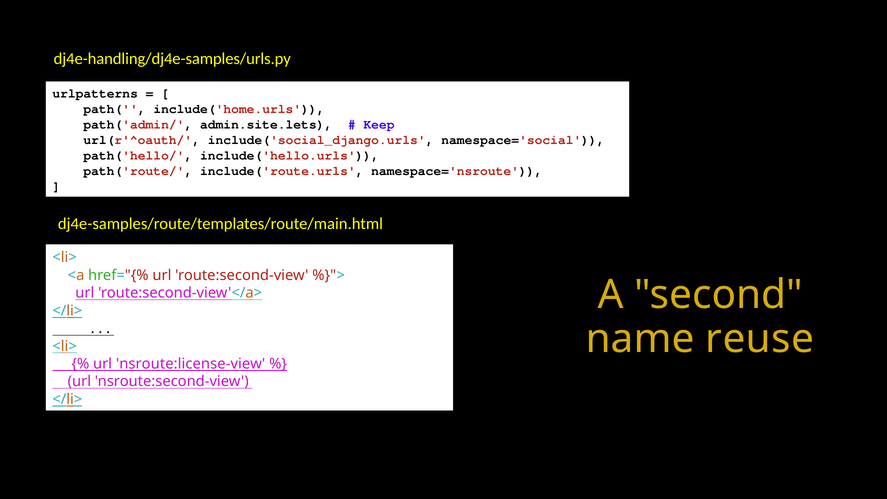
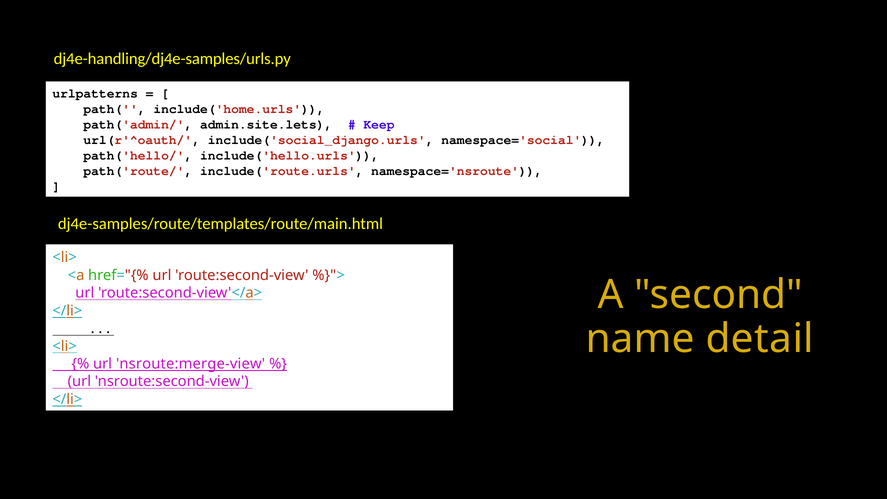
reuse: reuse -> detail (760, 339)
nsroute:license-view: nsroute:license-view -> nsroute:merge-view (191, 364)
